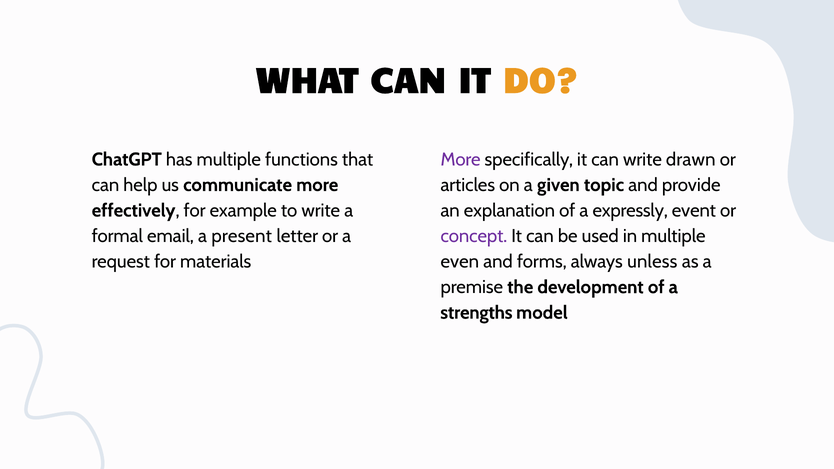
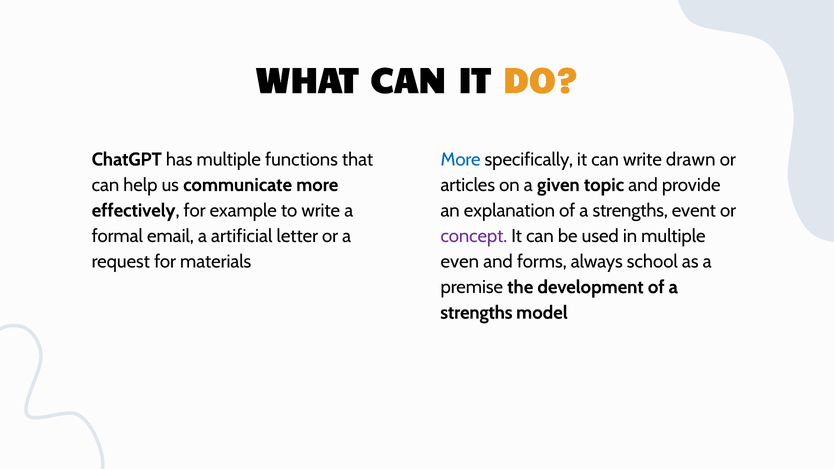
More colour: purple -> blue (461, 159)
explanation of a expressly: expressly -> strengths (630, 211)
present: present -> artificial (242, 236)
unless: unless -> school (652, 262)
